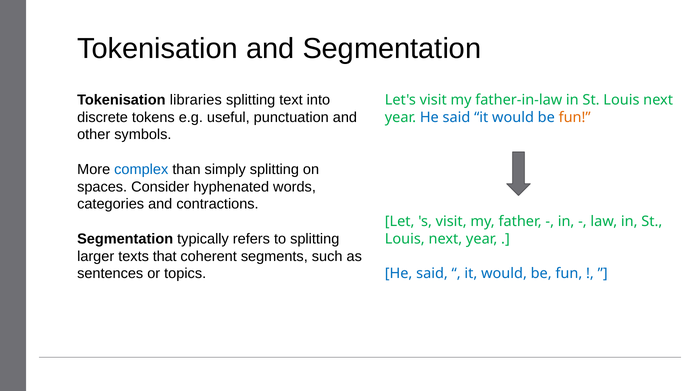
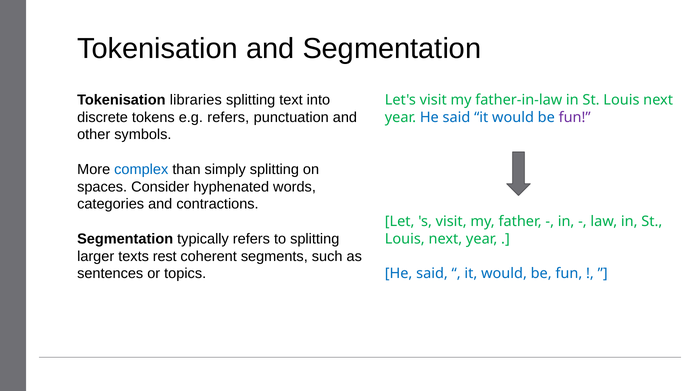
e.g useful: useful -> refers (228, 117)
fun colour: orange -> purple (575, 117)
that: that -> rest (165, 257)
